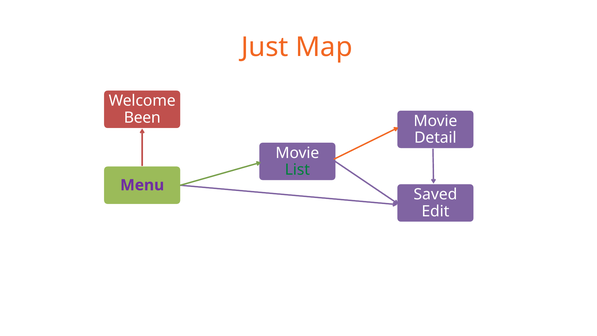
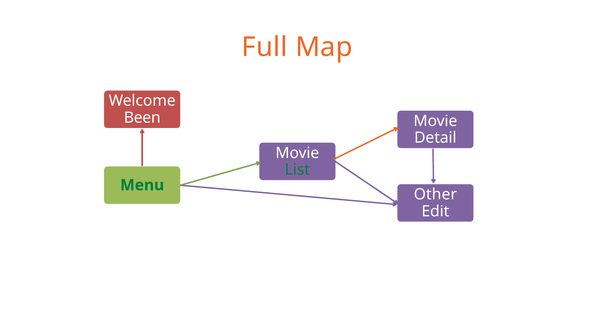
Just: Just -> Full (265, 47)
Menu colour: purple -> green (142, 185)
Saved: Saved -> Other (435, 194)
